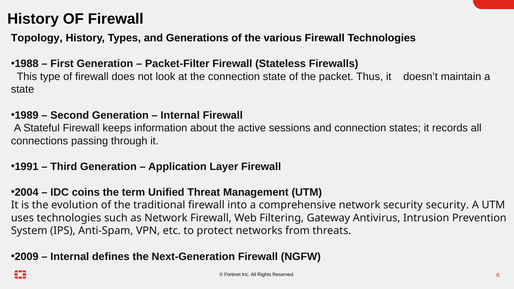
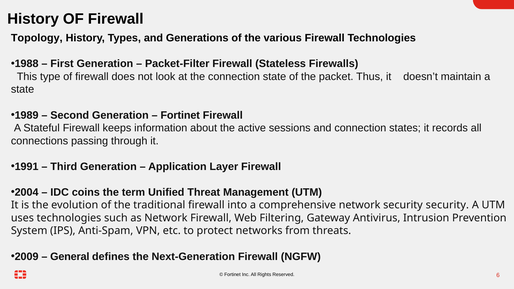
Internal: Internal -> Fortinet (180, 115)
Internal: Internal -> General (70, 257)
